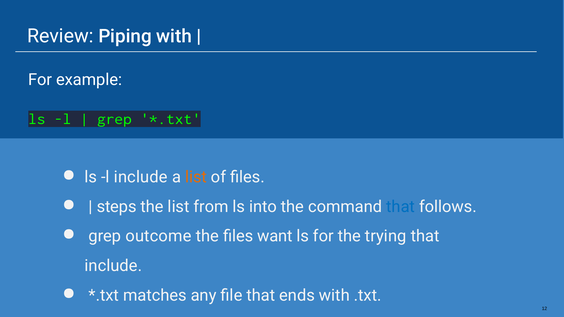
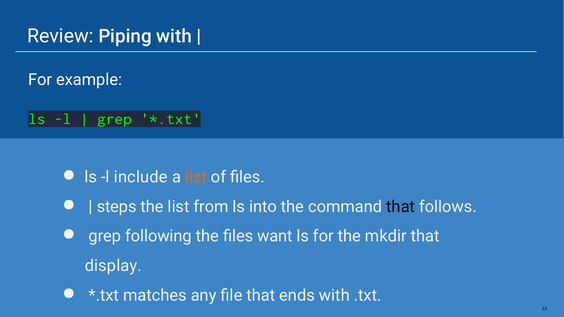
that colour: blue -> black (401, 207)
outcome: outcome -> following (159, 236)
trying: trying -> mkdir (386, 236)
include: include -> display (113, 266)
